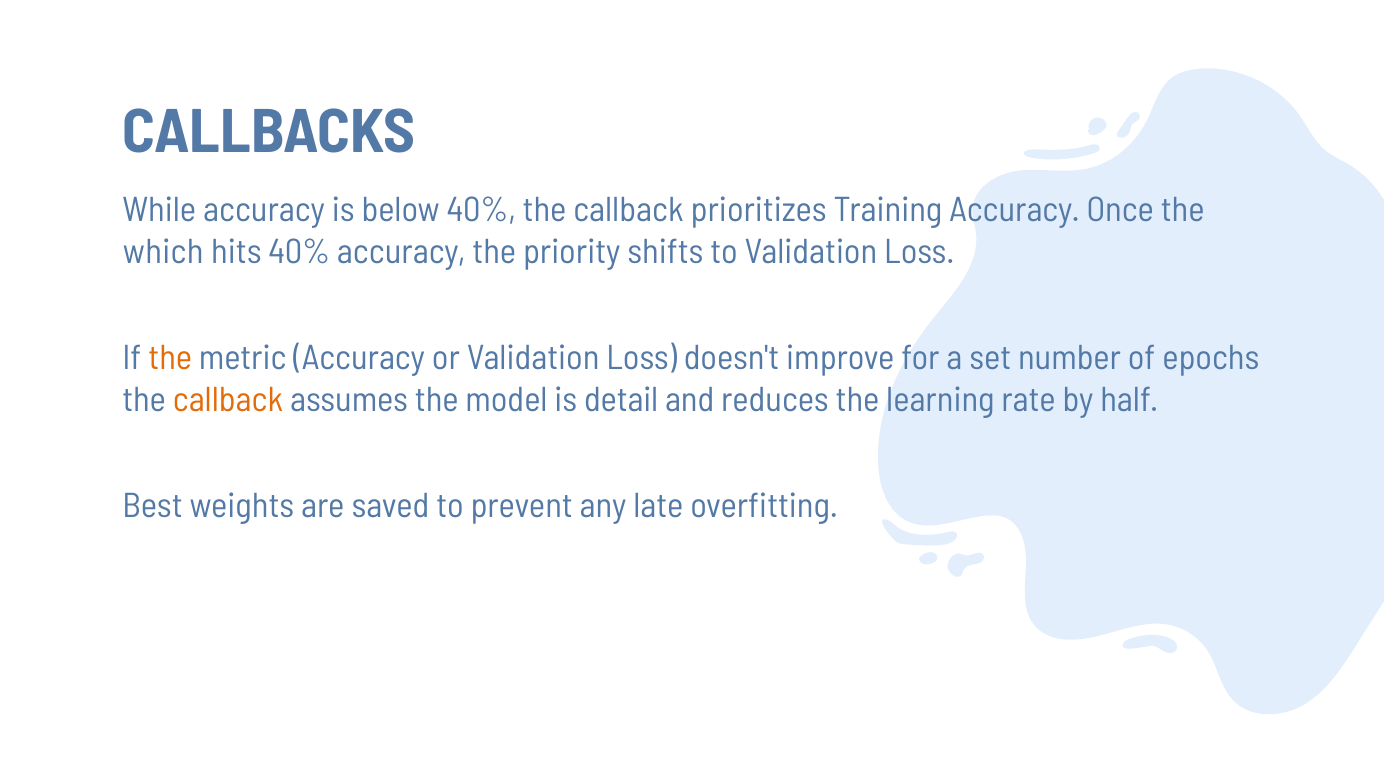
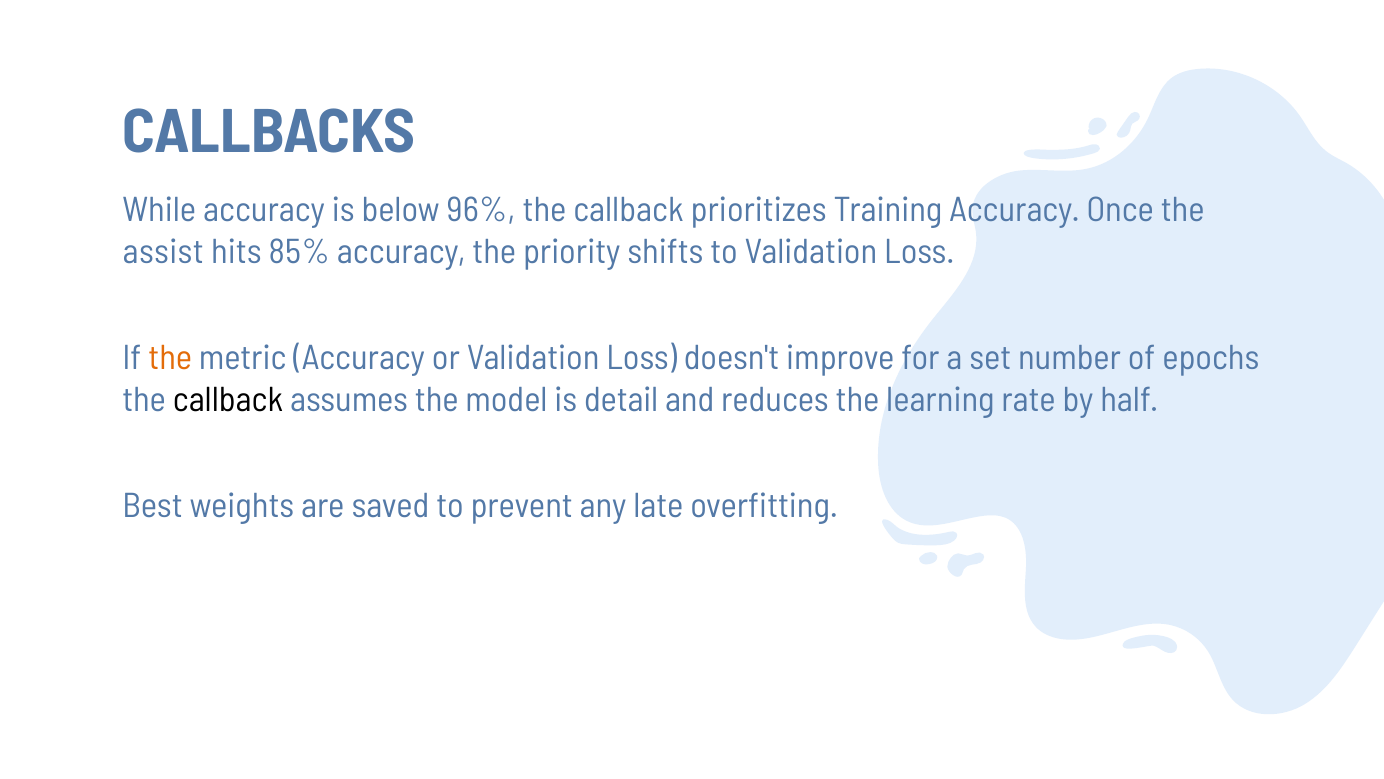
below 40%: 40% -> 96% (481, 210)
which: which -> assist (163, 252)
hits 40%: 40% -> 85% (299, 252)
callback colour: orange -> black (228, 400)
